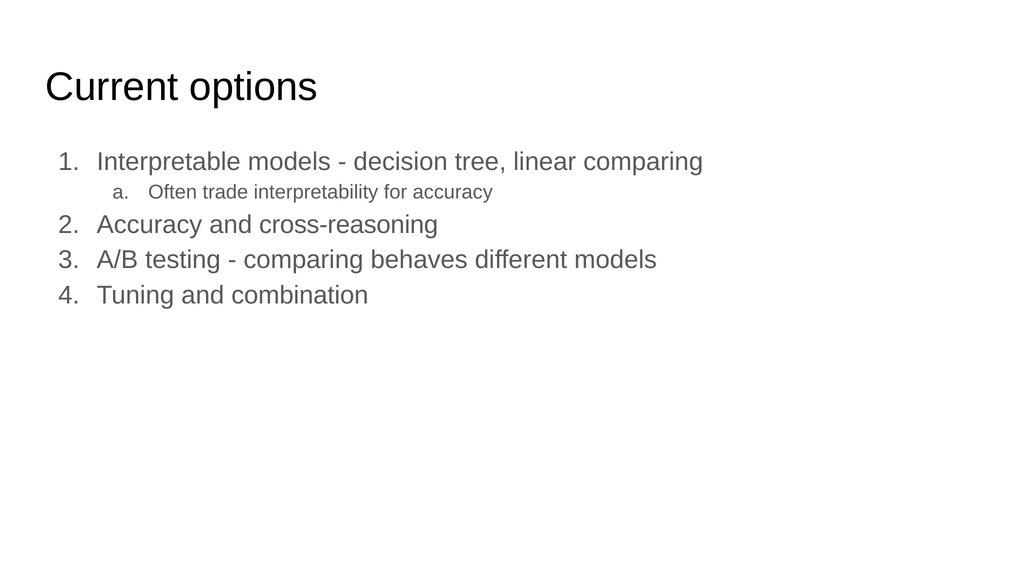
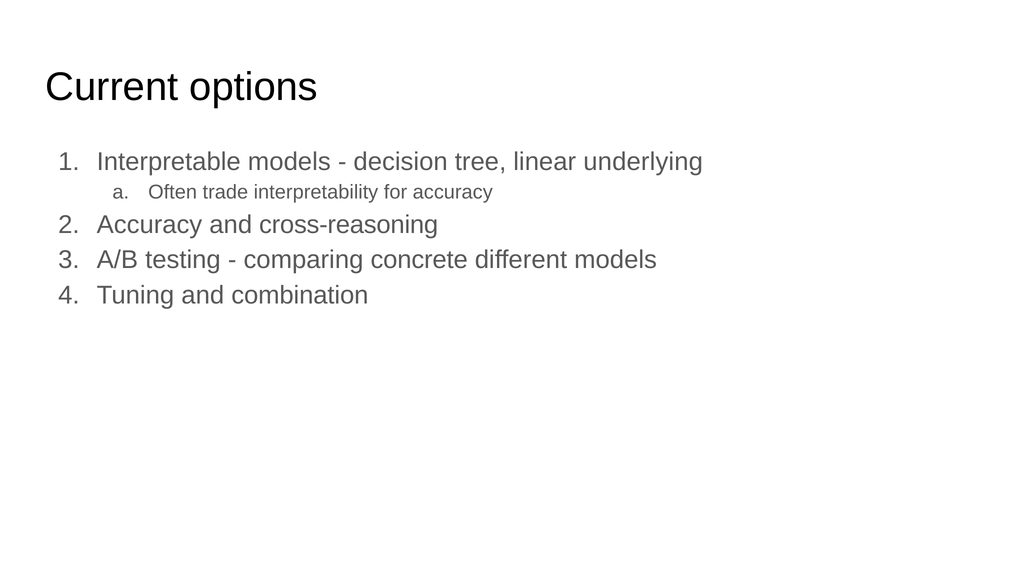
linear comparing: comparing -> underlying (643, 162)
behaves: behaves -> concrete (419, 260)
